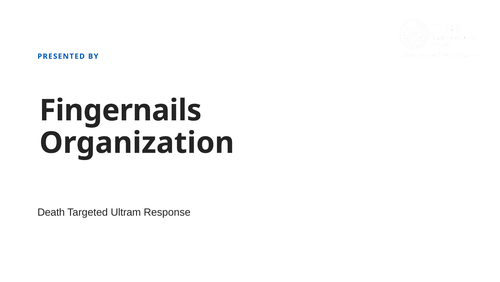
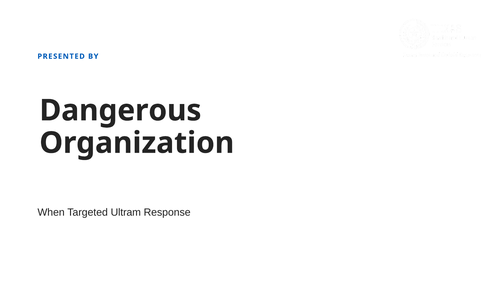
Fingernails: Fingernails -> Dangerous (120, 110)
Death: Death -> When (51, 212)
